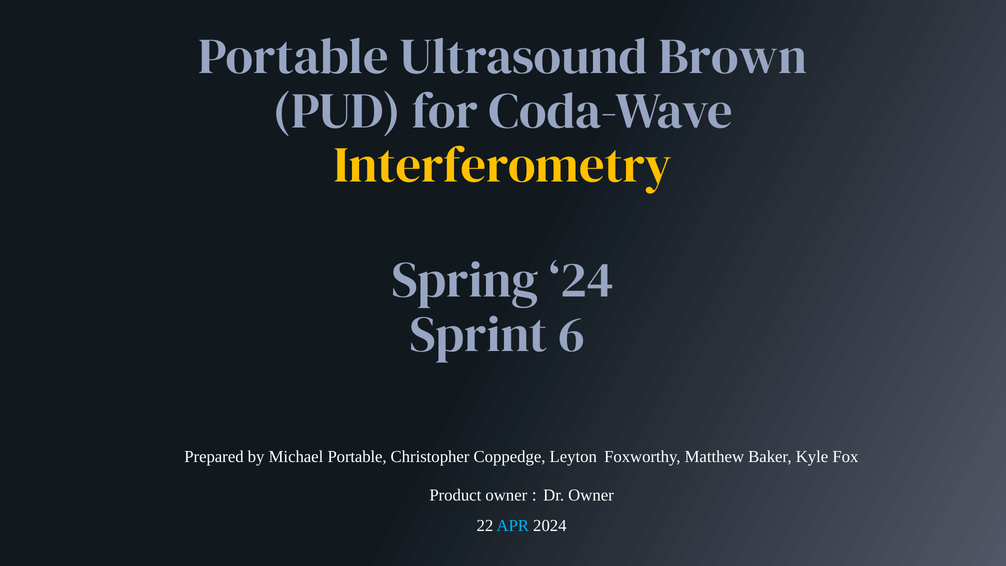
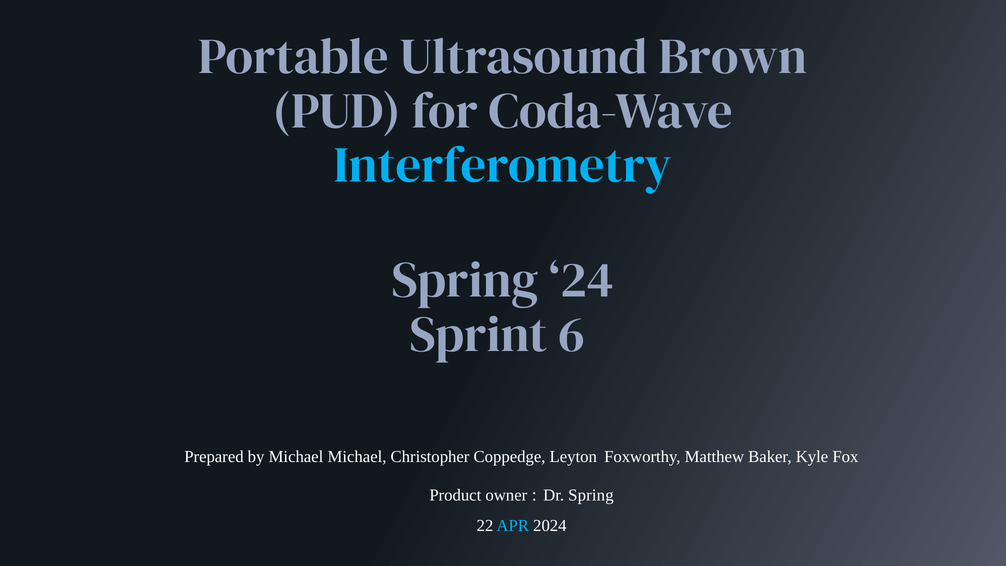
Interferometry colour: yellow -> light blue (503, 165)
Michael Portable: Portable -> Michael (357, 456)
Dr Owner: Owner -> Spring (591, 495)
